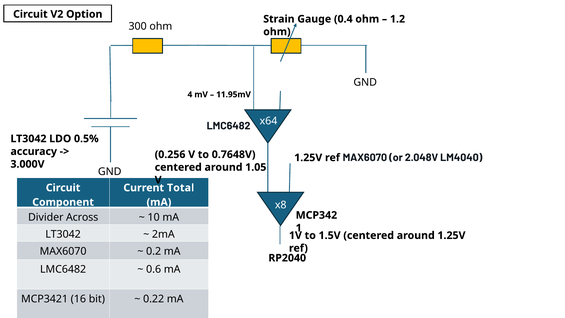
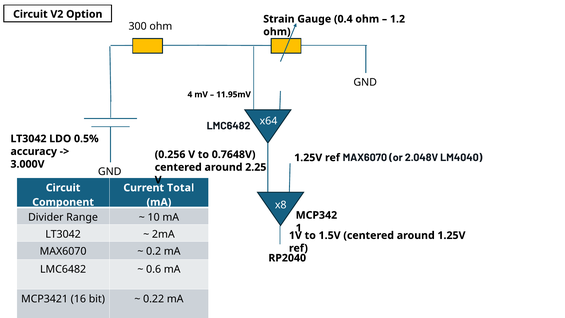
1.05: 1.05 -> 2.25 (256, 167)
Across: Across -> Range (82, 217)
